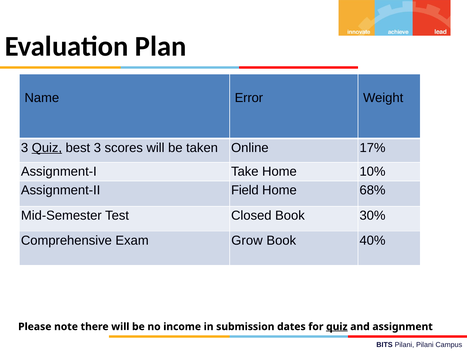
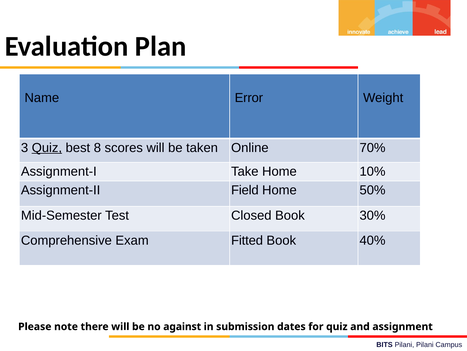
best 3: 3 -> 8 (97, 147)
17%: 17% -> 70% (373, 147)
68%: 68% -> 50% (373, 190)
Grow: Grow -> Fitted (247, 240)
income: income -> against (182, 326)
quiz underline: present -> none (337, 326)
